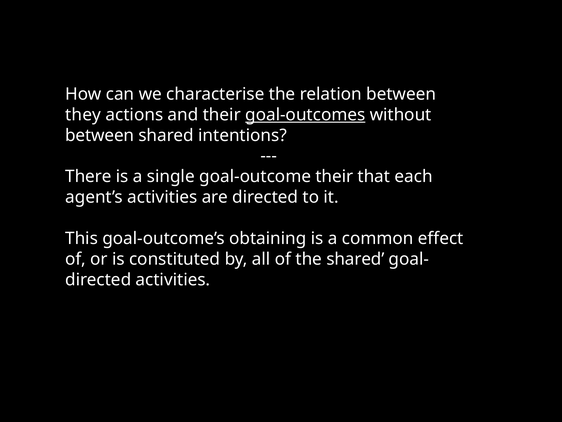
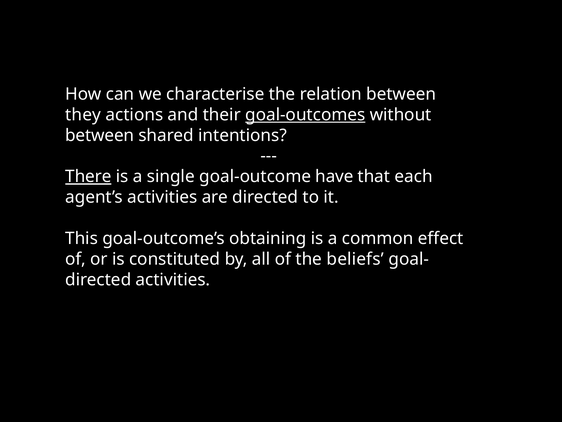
There underline: none -> present (88, 176)
goal-outcome their: their -> have (334, 176)
the shared: shared -> beliefs (355, 259)
